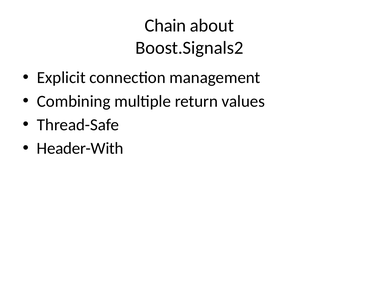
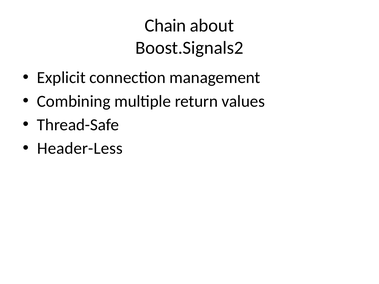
Header-With: Header-With -> Header-Less (80, 149)
